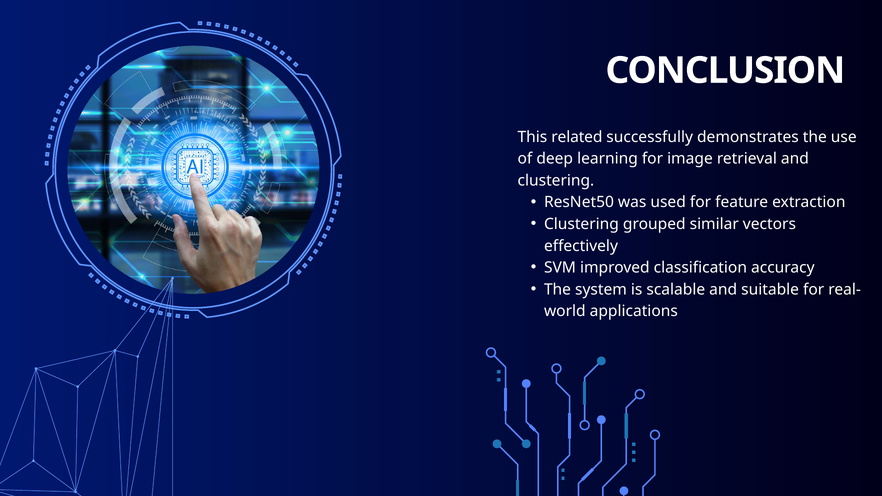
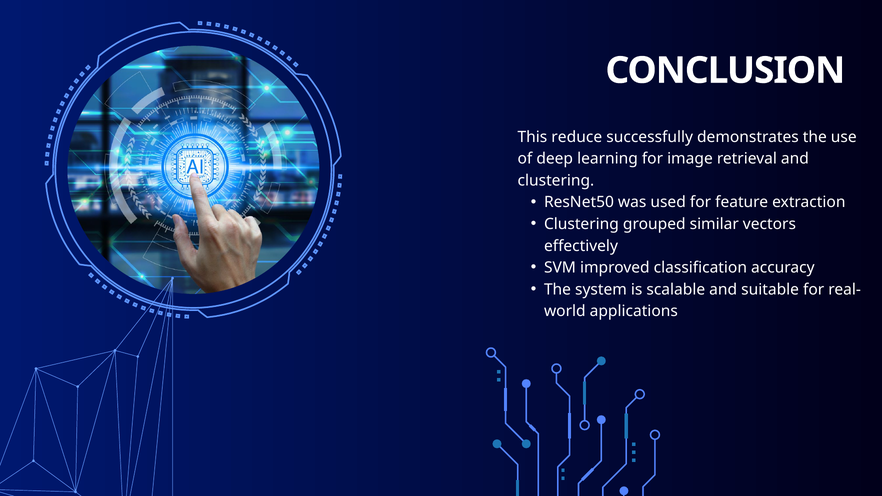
related: related -> reduce (577, 137)
